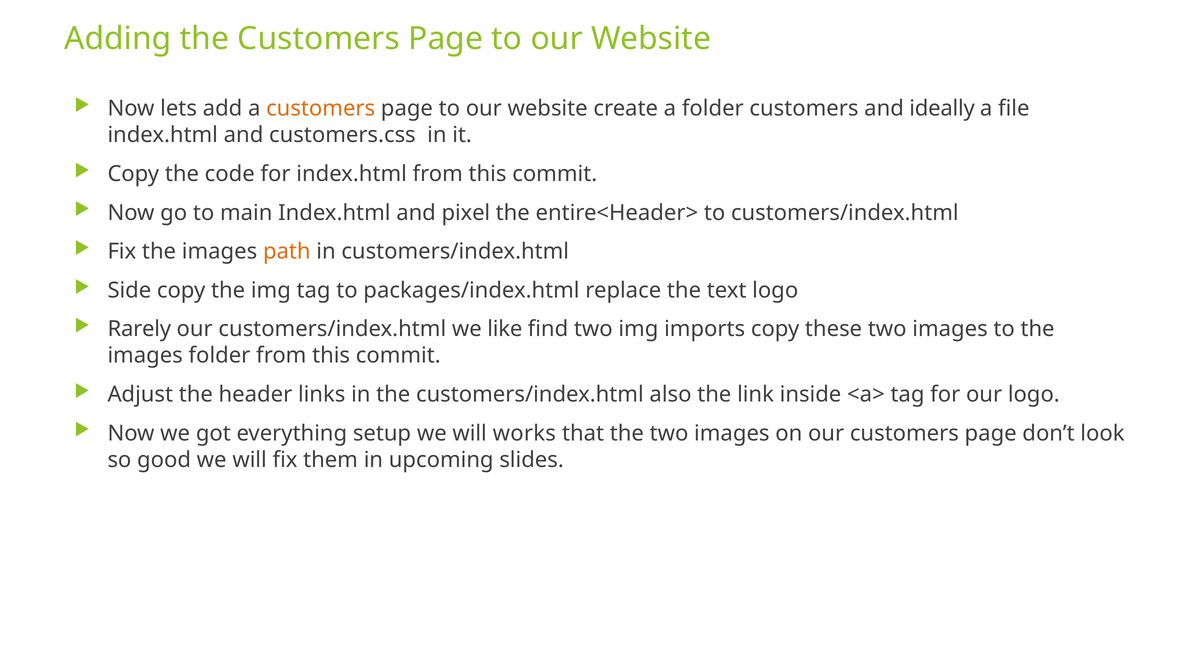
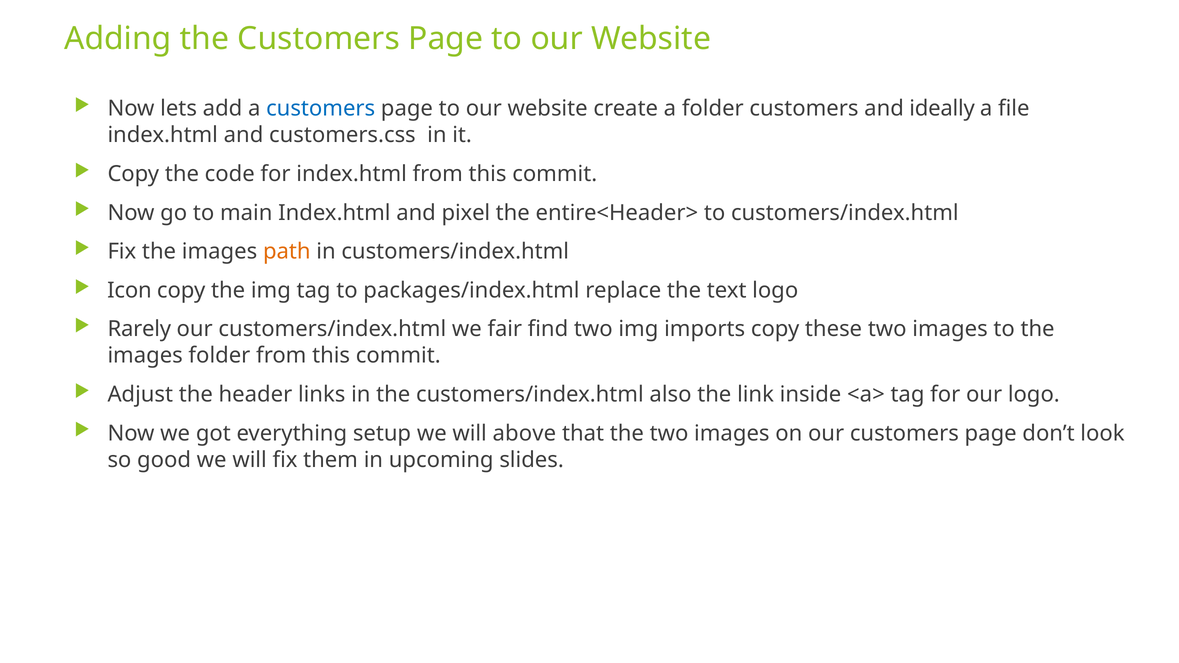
customers colour: orange -> blue (321, 109)
Side: Side -> Icon (129, 290)
like: like -> fair (505, 329)
works: works -> above (524, 433)
